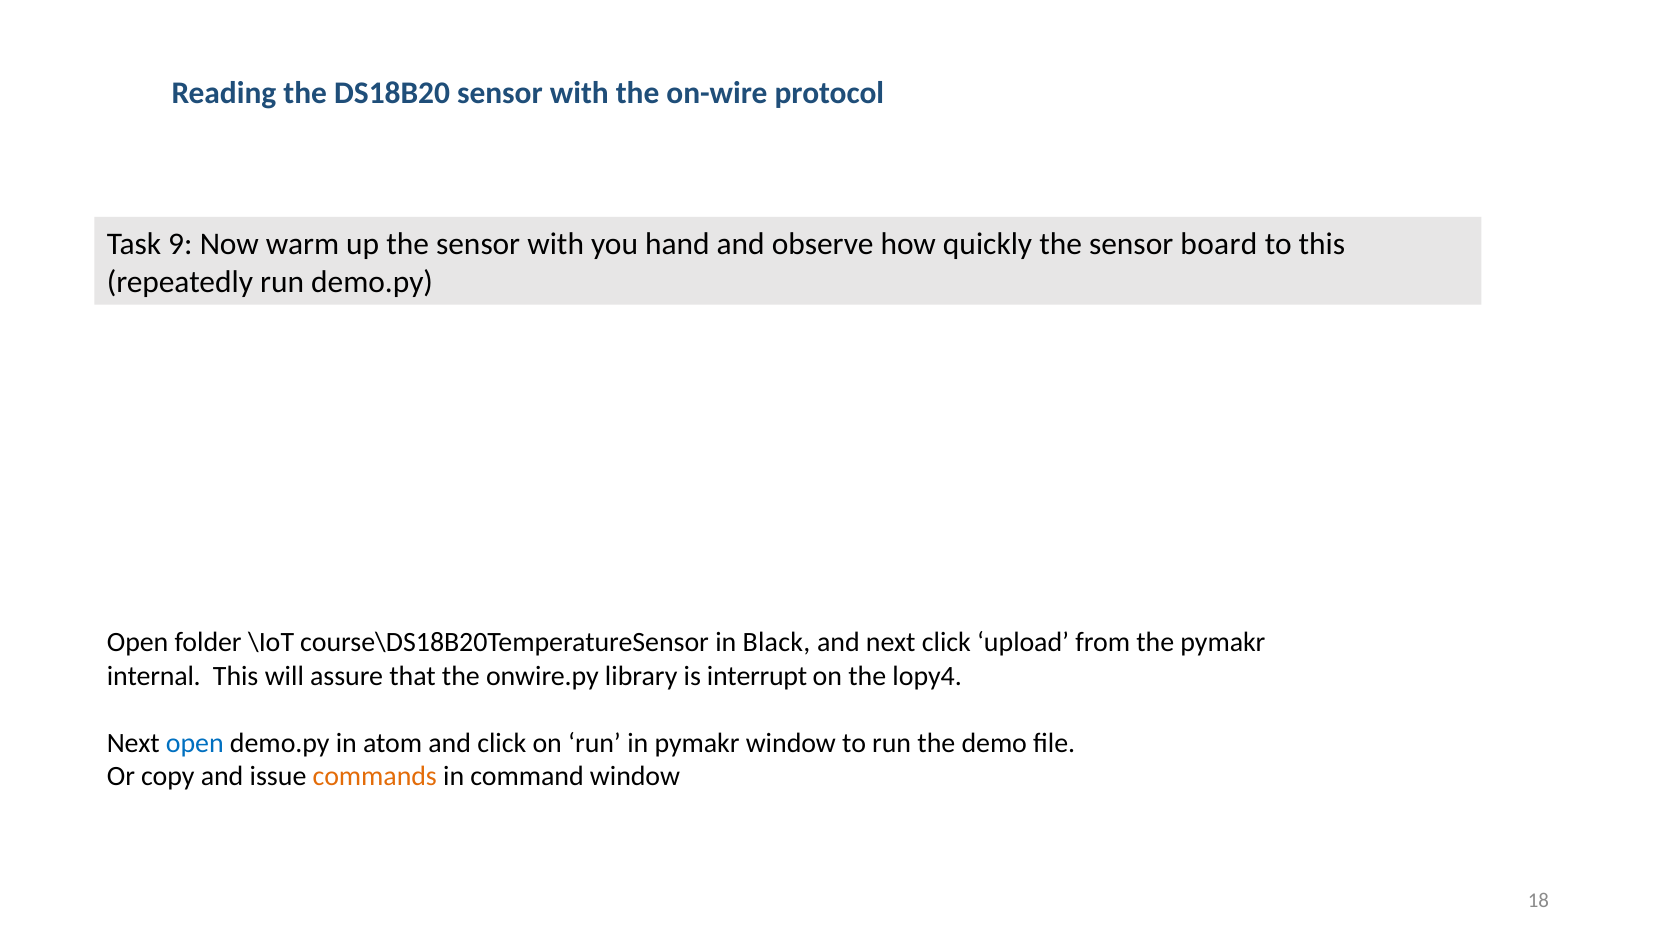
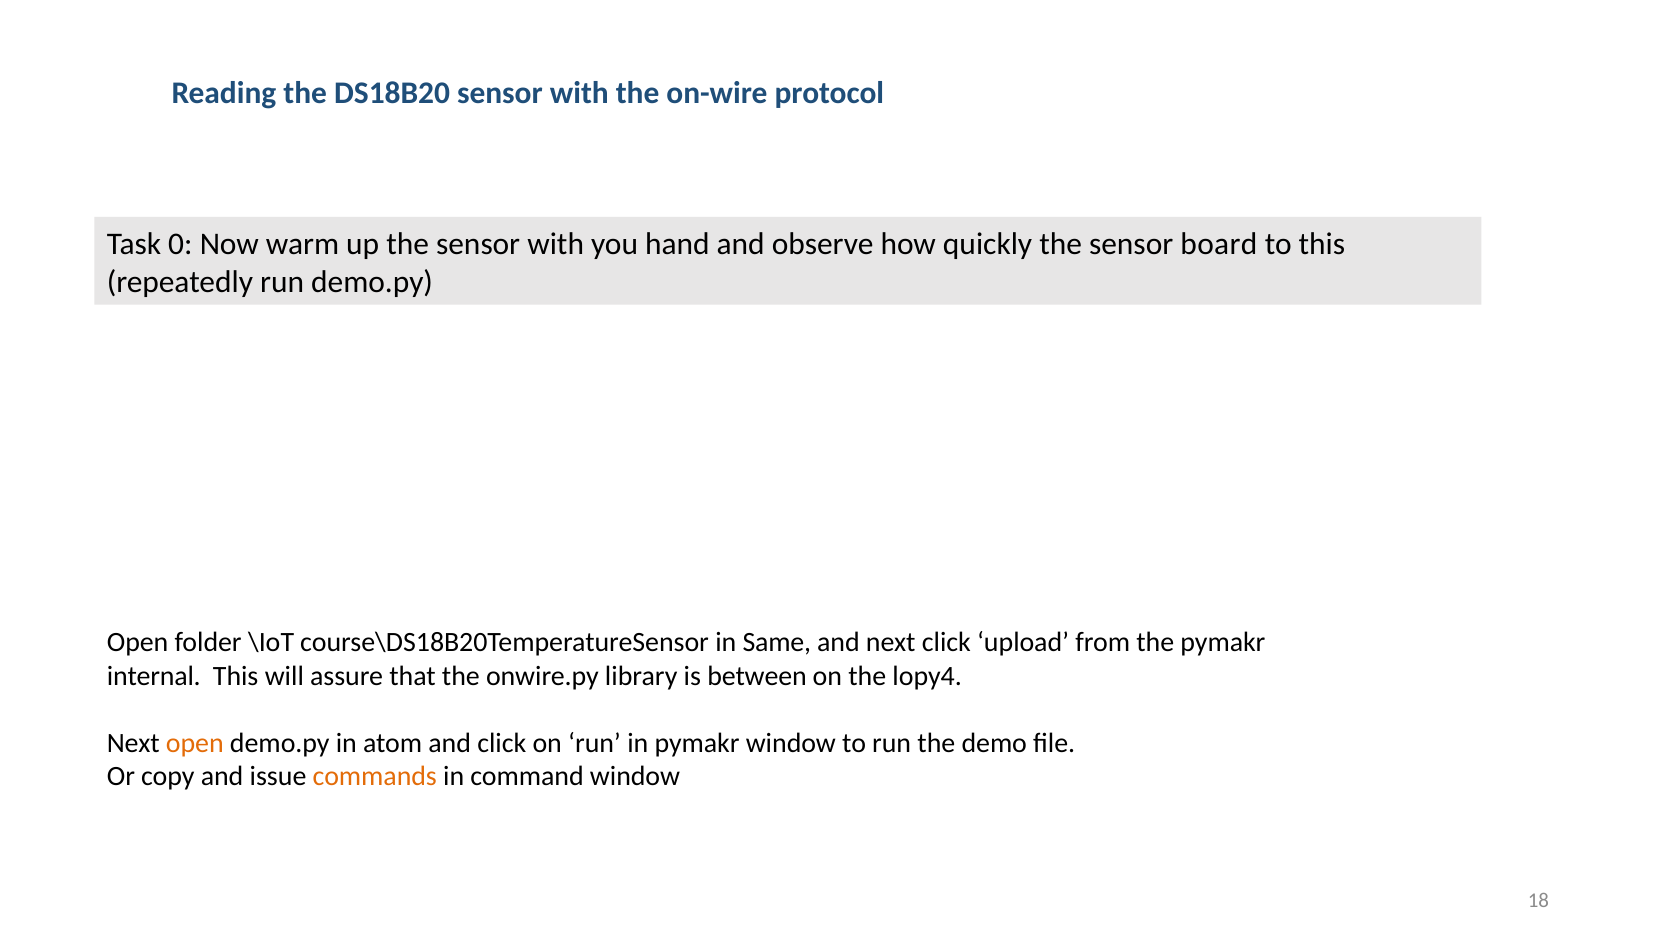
9: 9 -> 0 (180, 244)
Black: Black -> Same (777, 643)
interrupt: interrupt -> between (757, 676)
open colour: blue -> orange (195, 743)
